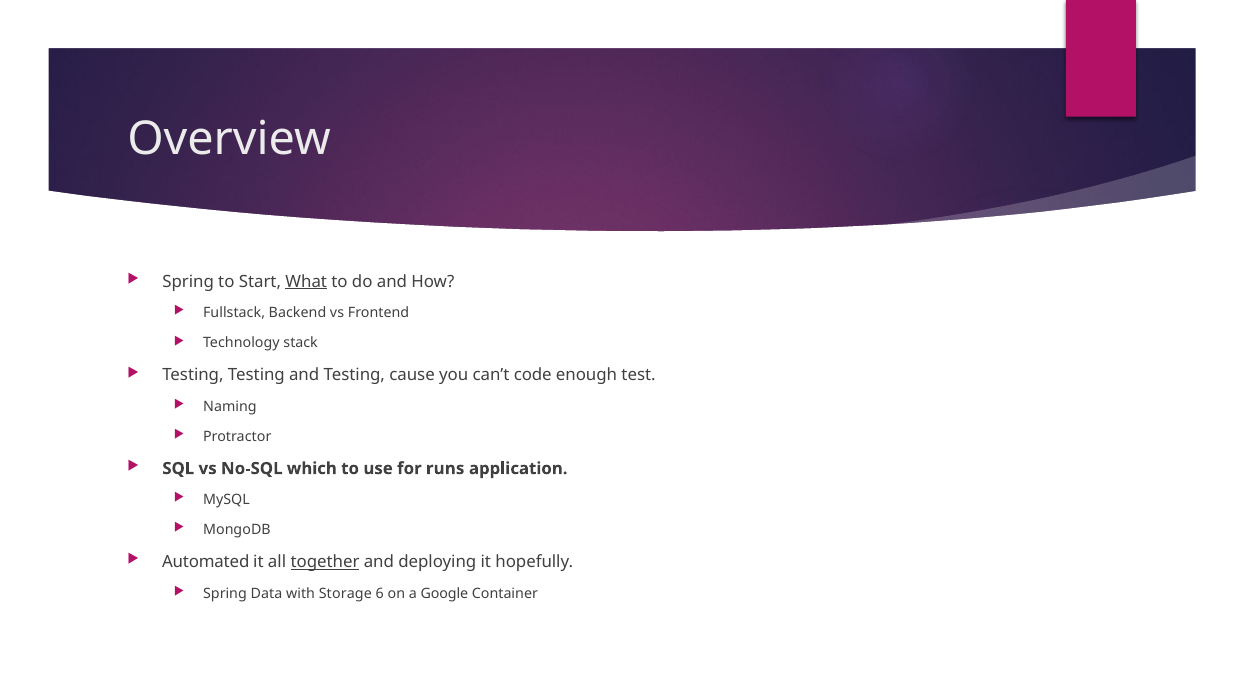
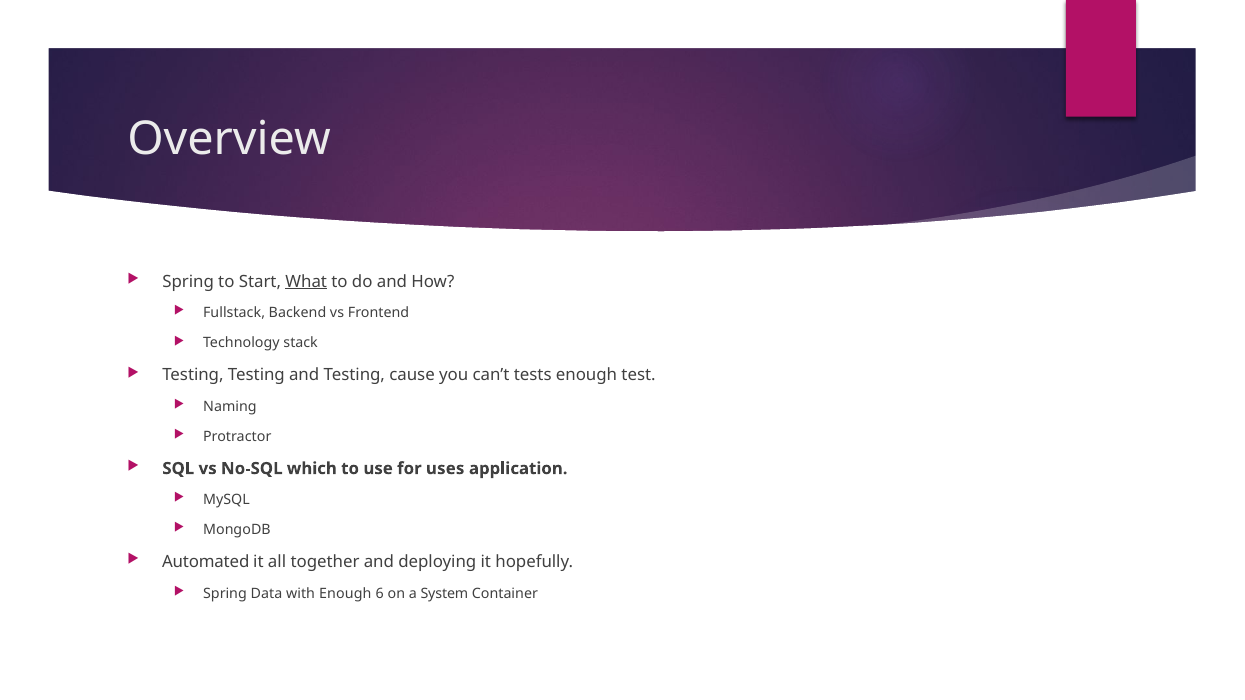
code: code -> tests (533, 375)
runs: runs -> uses (445, 469)
together underline: present -> none (325, 562)
with Storage: Storage -> Enough (345, 594)
Google: Google -> System (444, 594)
